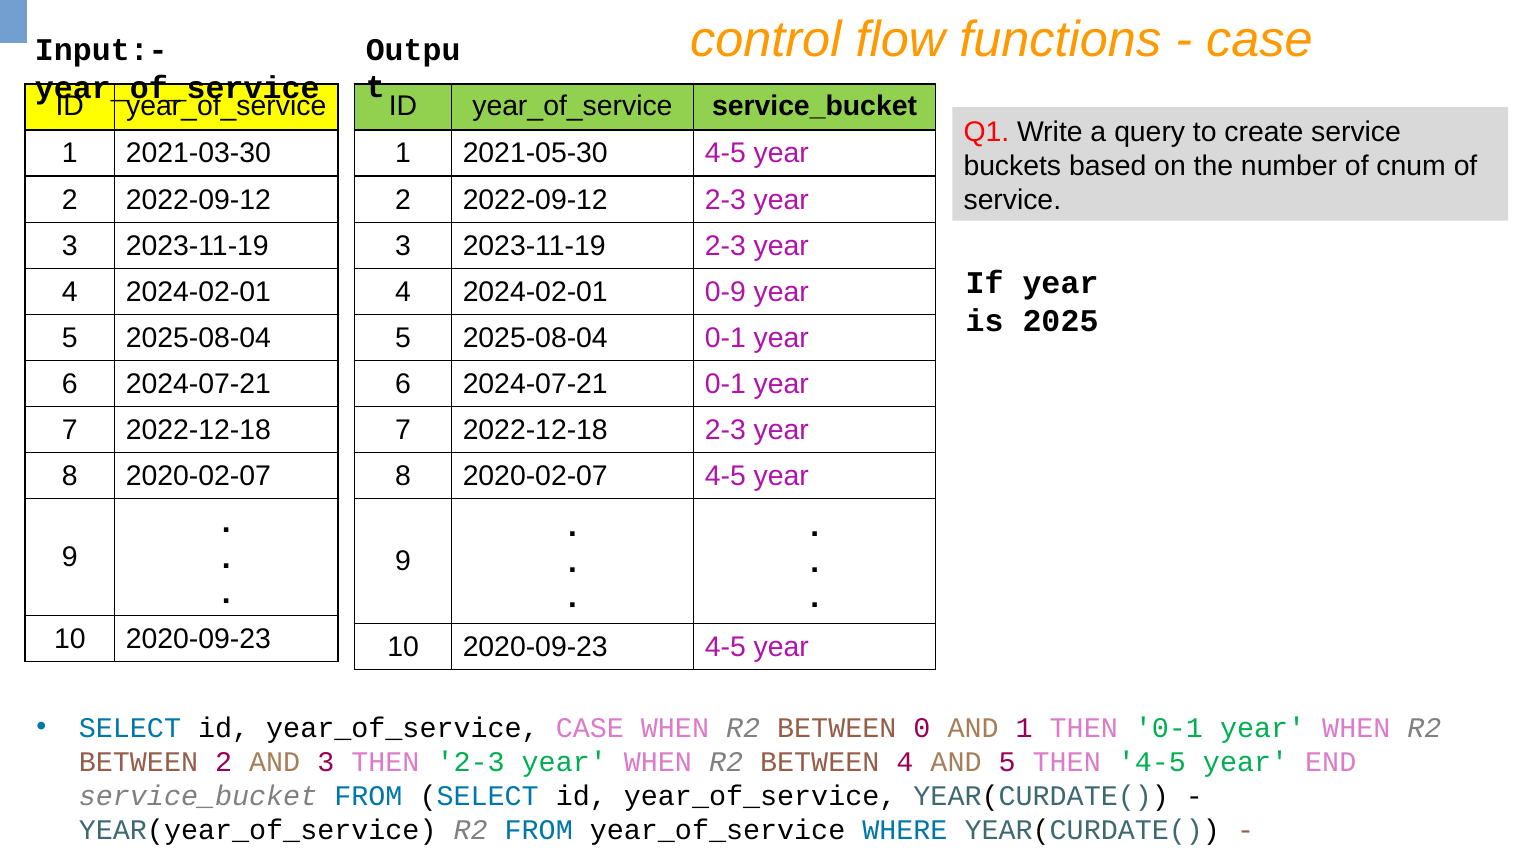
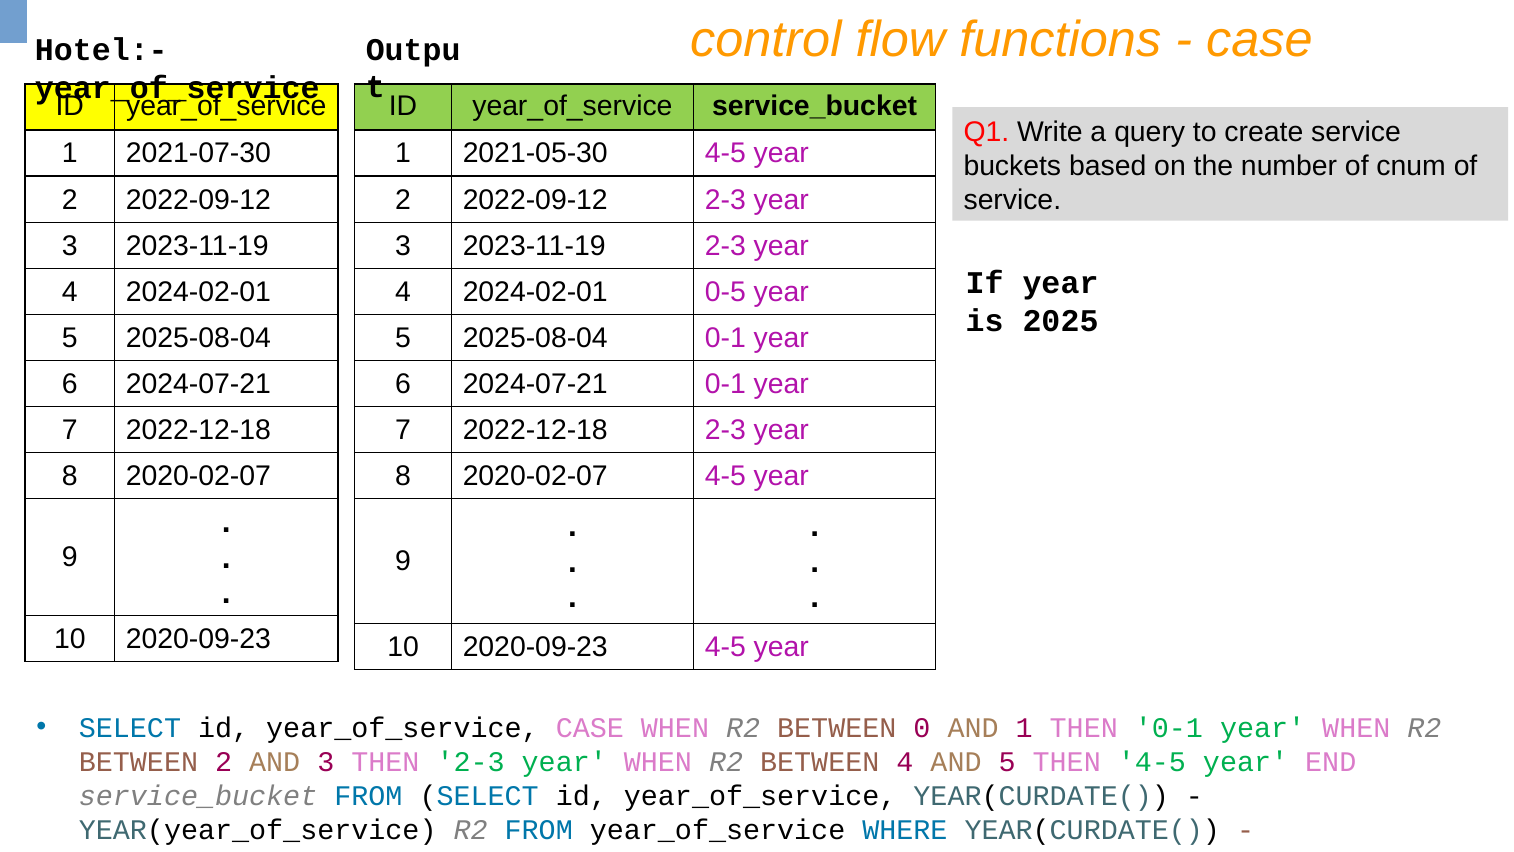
Input:-: Input:- -> Hotel:- (101, 50)
2021-03-30: 2021-03-30 -> 2021-07-30 (198, 154)
0-9: 0-9 -> 0-5 (725, 292)
